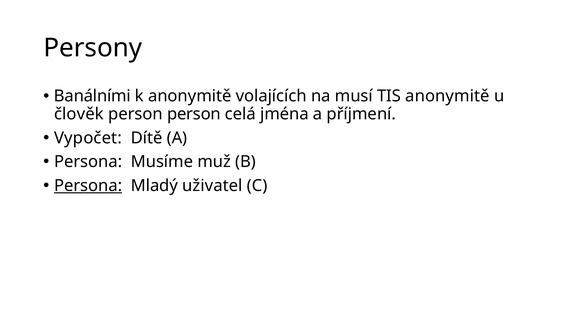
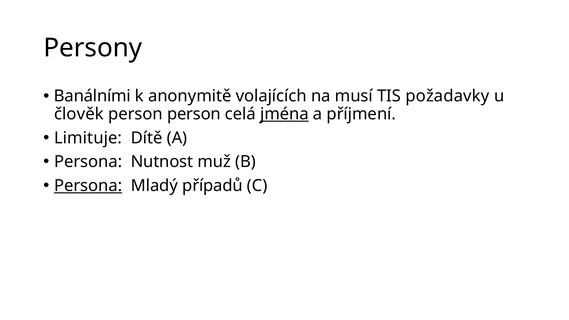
TIS anonymitě: anonymitě -> požadavky (447, 96)
jména underline: none -> present (284, 114)
Vypočet: Vypočet -> Limituje (88, 138)
Musíme: Musíme -> Nutnost (162, 162)
uživatel: uživatel -> případů (213, 186)
